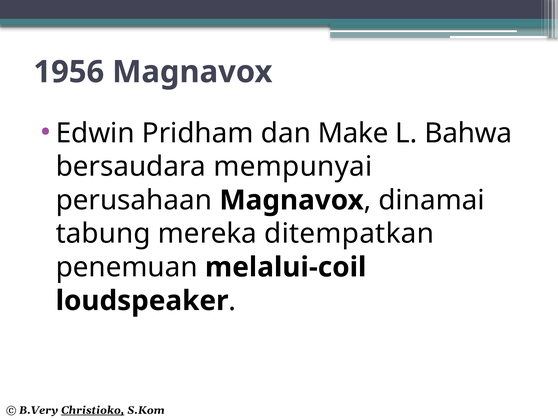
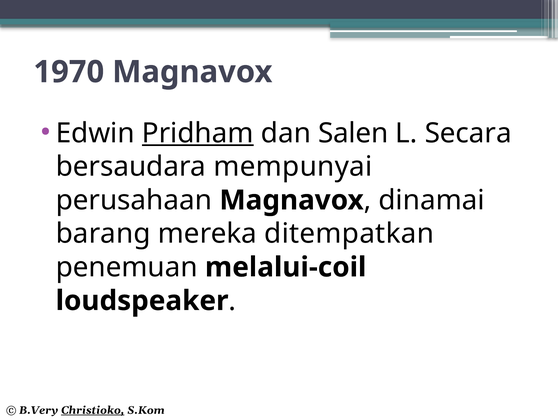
1956: 1956 -> 1970 (69, 72)
Pridham underline: none -> present (198, 133)
Make: Make -> Salen (353, 133)
Bahwa: Bahwa -> Secara (468, 133)
tabung: tabung -> barang (103, 233)
